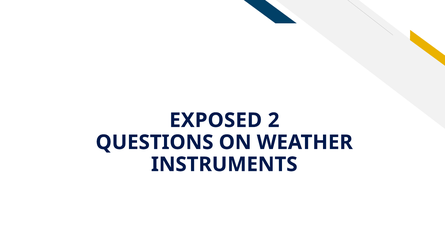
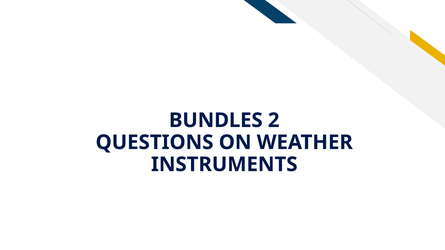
EXPOSED: EXPOSED -> BUNDLES (216, 120)
